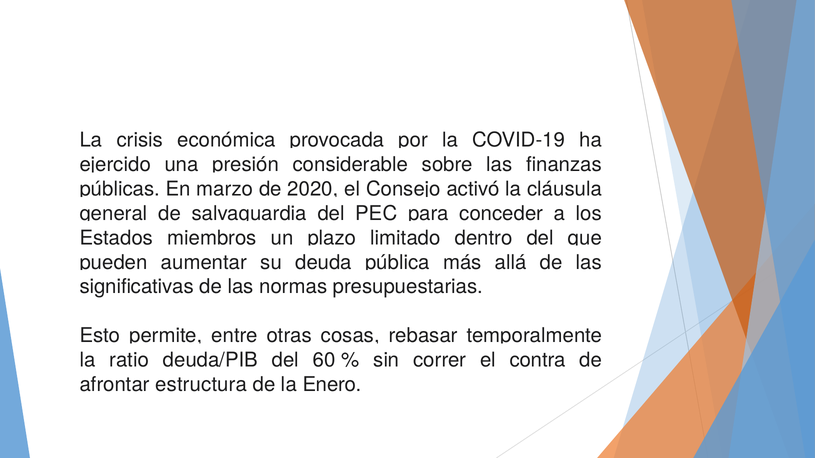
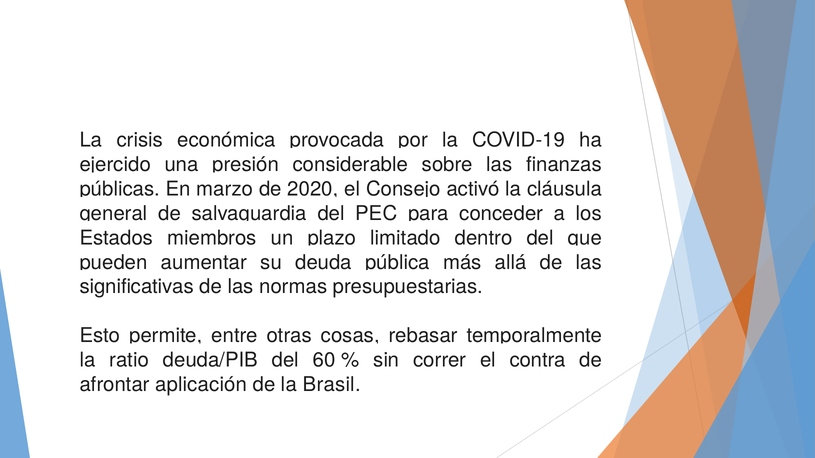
estructura: estructura -> aplicación (201, 385)
Enero: Enero -> Brasil (332, 385)
